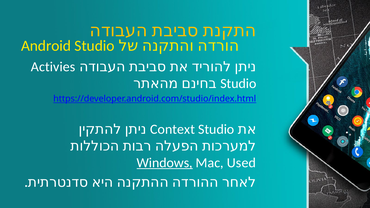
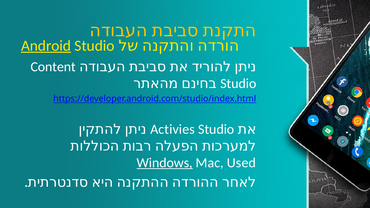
Android underline: none -> present (46, 46)
Activies: Activies -> Content (53, 67)
Context: Context -> Activies (173, 129)
